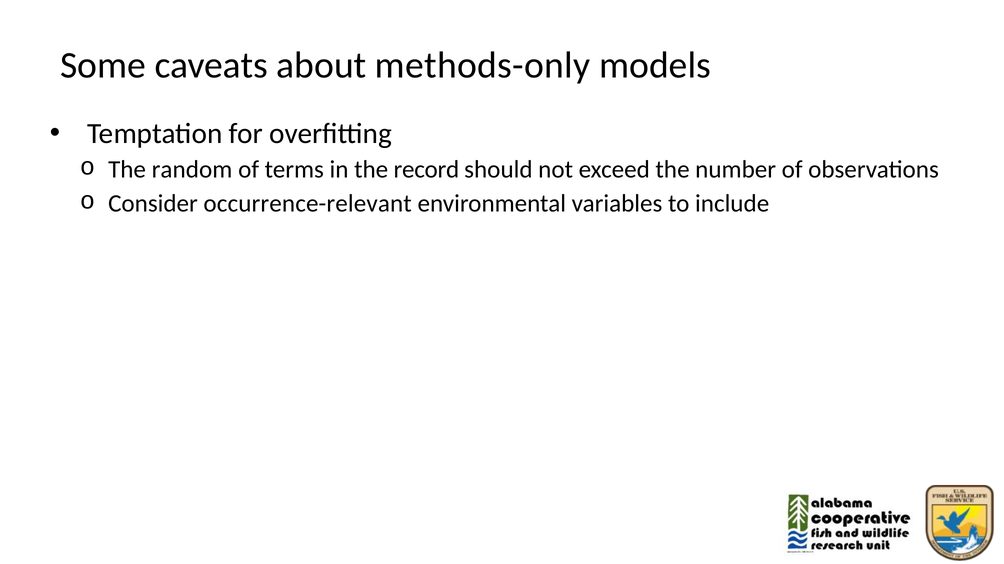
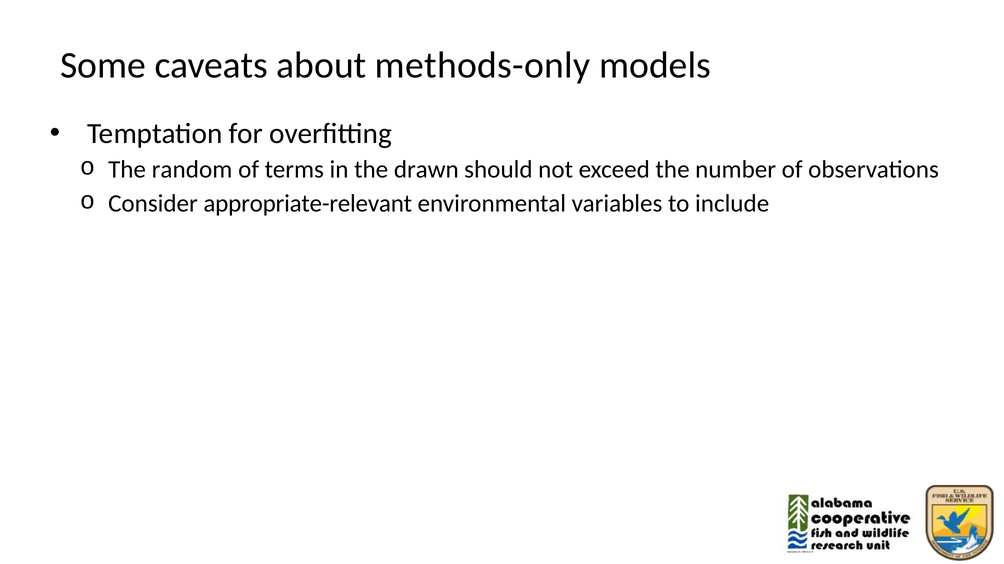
record: record -> drawn (426, 170)
occurrence-relevant: occurrence-relevant -> appropriate-relevant (308, 204)
